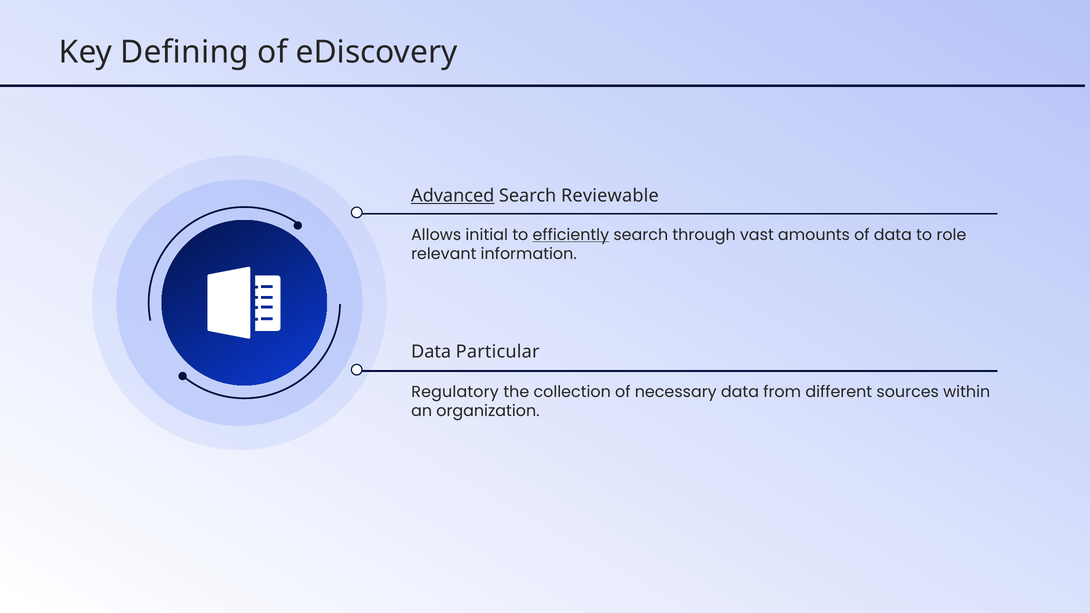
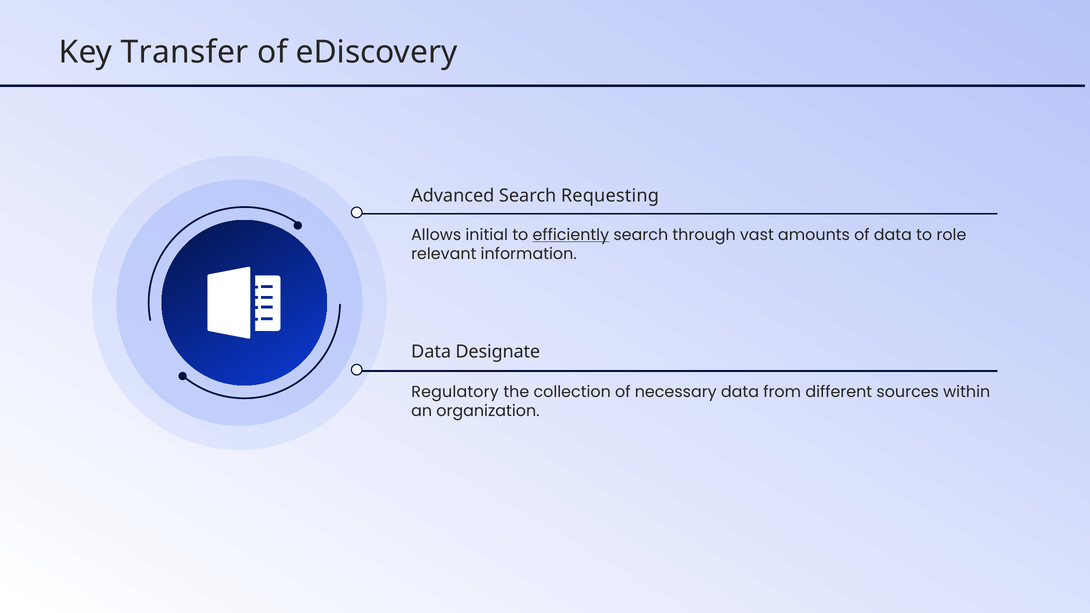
Defining: Defining -> Transfer (185, 52)
Advanced underline: present -> none (453, 196)
Reviewable: Reviewable -> Requesting (610, 196)
Particular: Particular -> Designate (498, 352)
